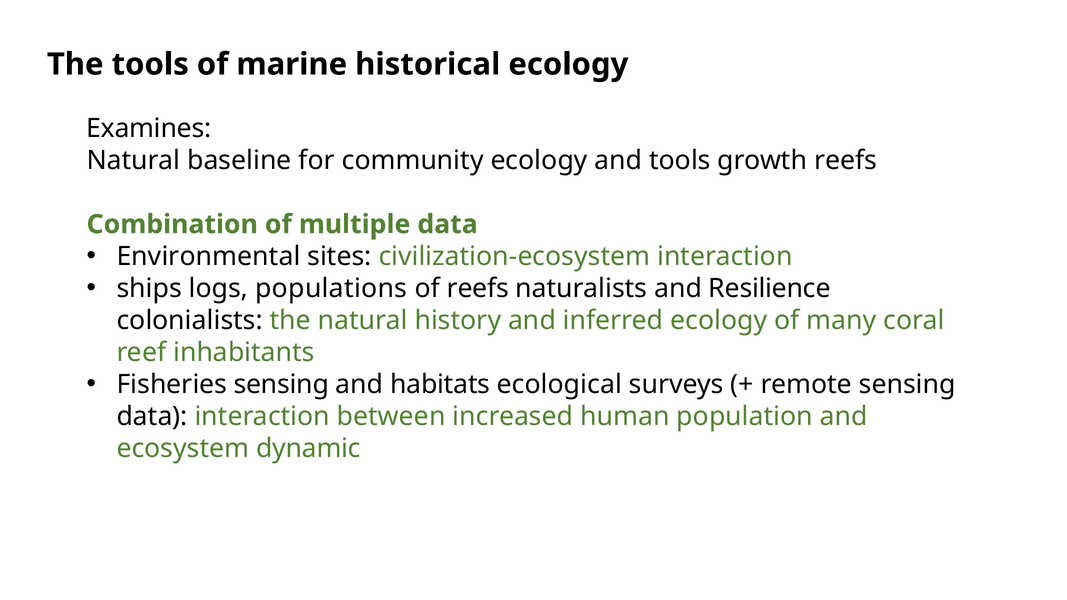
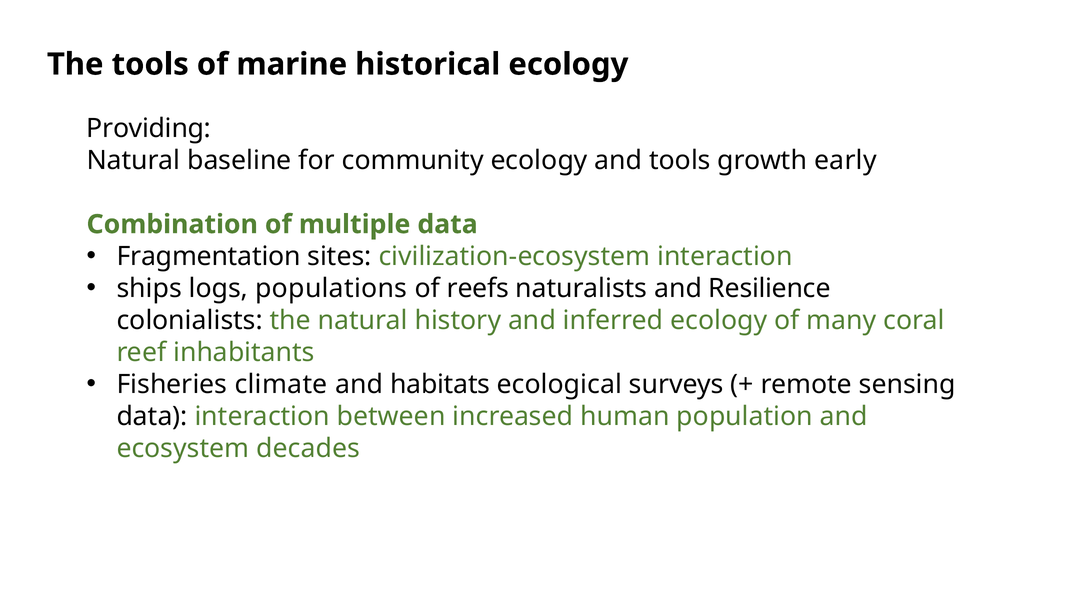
Examines: Examines -> Providing (149, 128)
growth reefs: reefs -> early (845, 160)
Environmental: Environmental -> Fragmentation (209, 256)
Fisheries sensing: sensing -> climate (281, 384)
dynamic: dynamic -> decades (308, 448)
